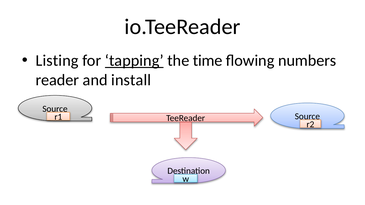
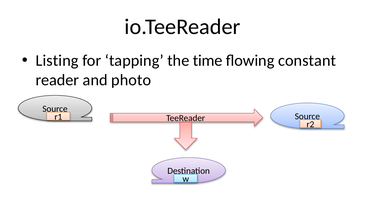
tapping underline: present -> none (134, 61)
numbers: numbers -> constant (307, 61)
install: install -> photo (131, 80)
